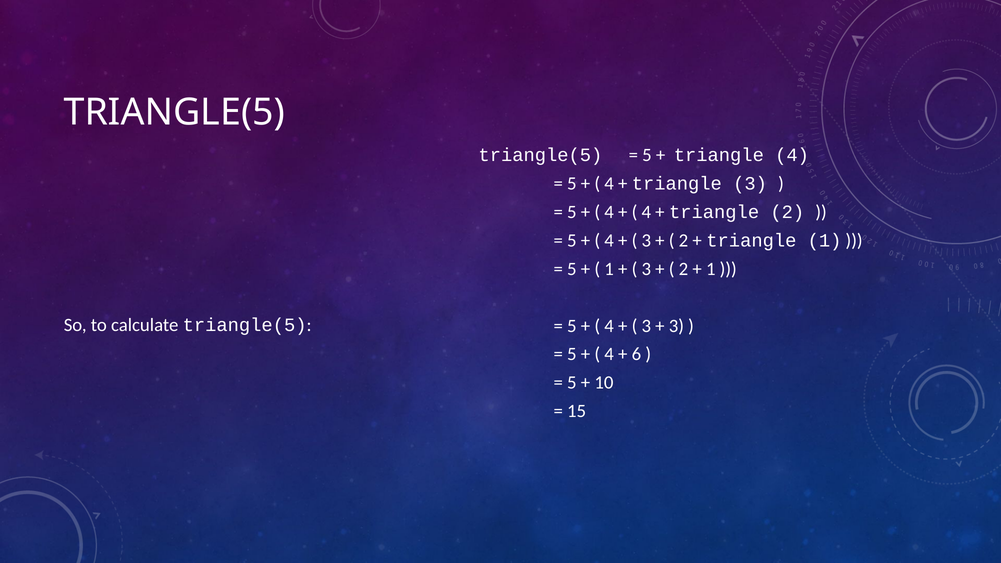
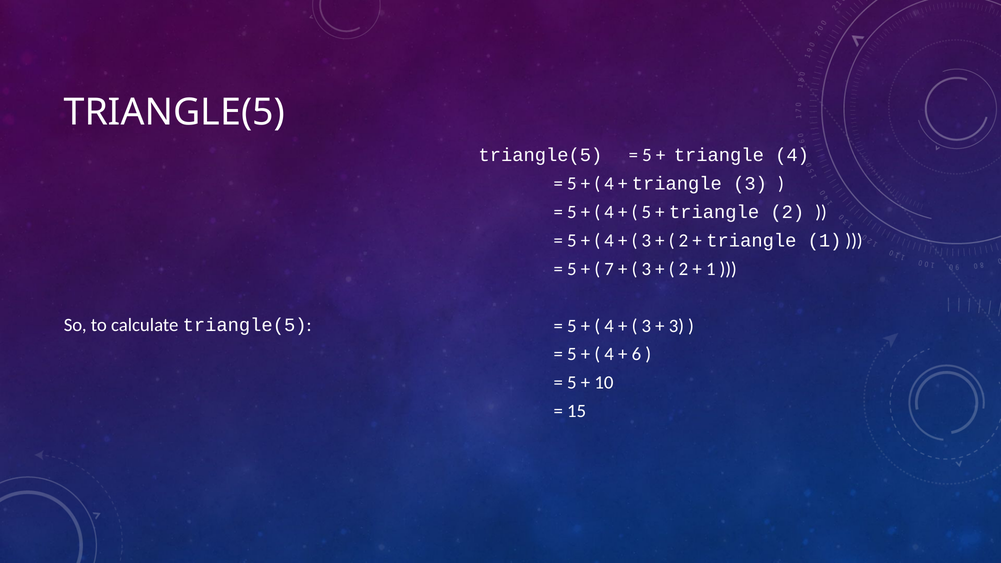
4: 4 -> 5 (646, 212)
1: 1 -> 7 (609, 269)
